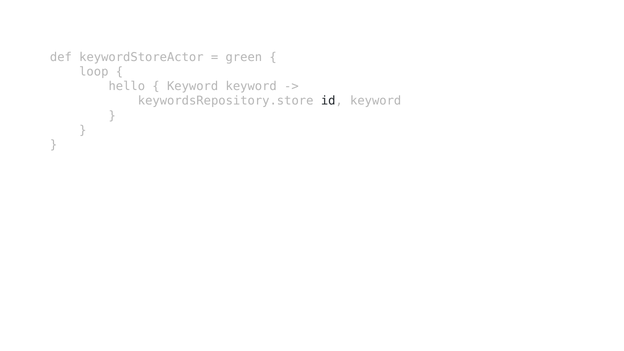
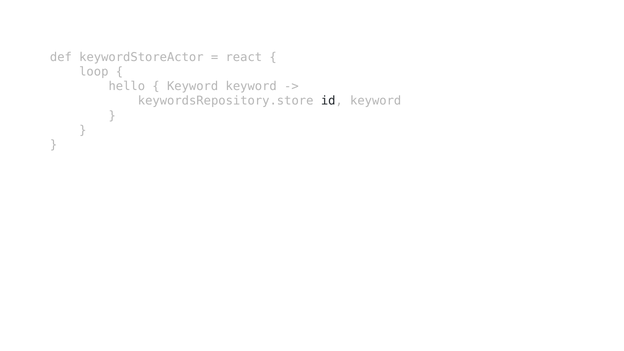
green: green -> react (244, 57)
